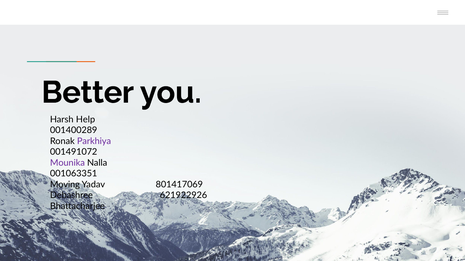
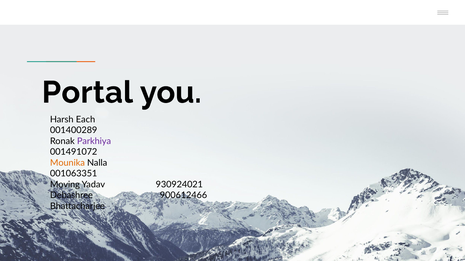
Better: Better -> Portal (87, 93)
Help: Help -> Each (86, 120)
Mounika colour: purple -> orange (67, 163)
801417069: 801417069 -> 930924021 (179, 185)
621922926: 621922926 -> 900612466 (184, 196)
